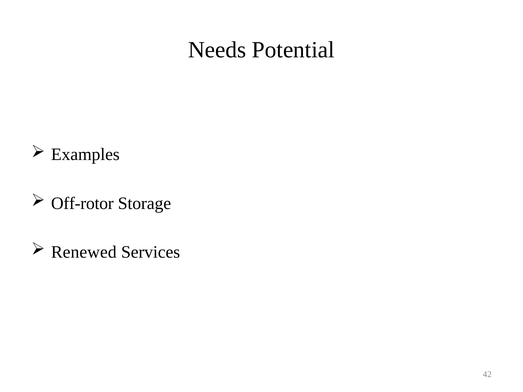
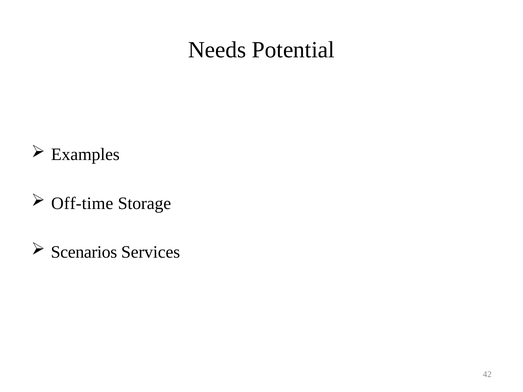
Off-rotor: Off-rotor -> Off-time (82, 203)
Renewed: Renewed -> Scenarios (84, 252)
